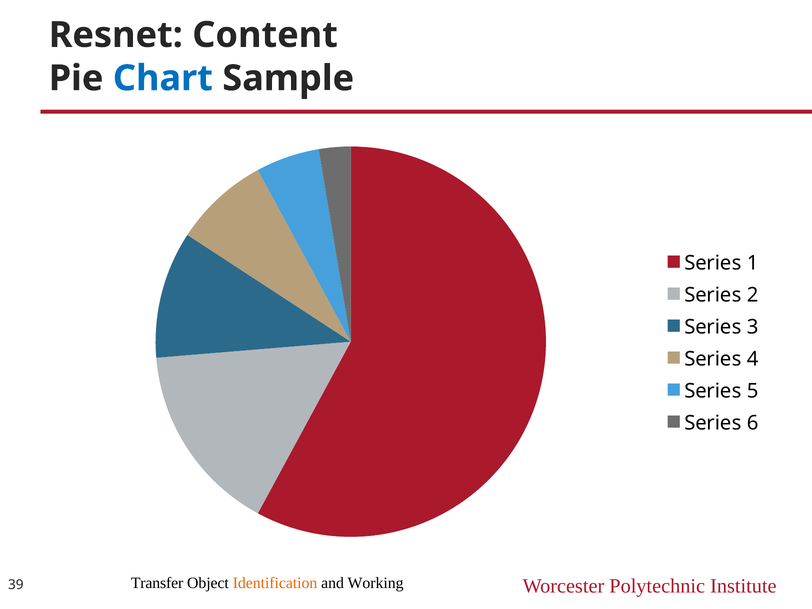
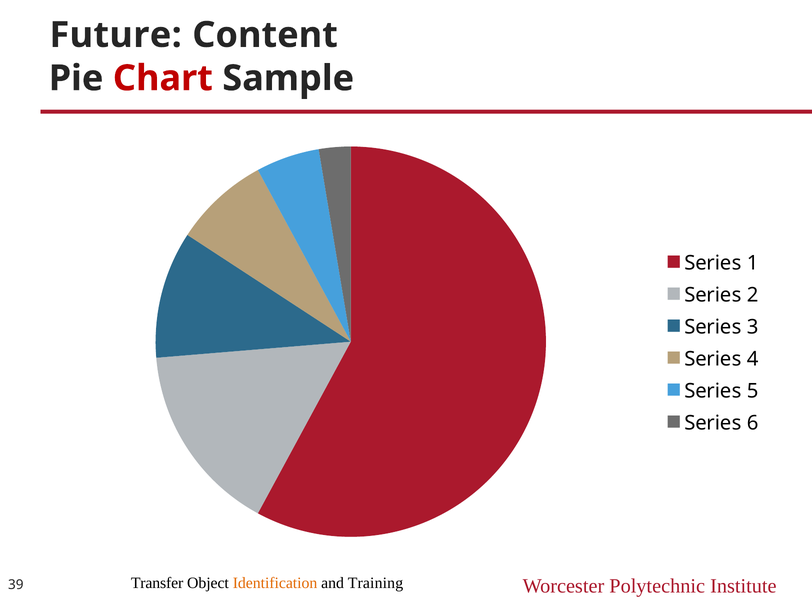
Resnet: Resnet -> Future (116, 35)
Chart colour: blue -> red (163, 78)
Working: Working -> Training (375, 583)
